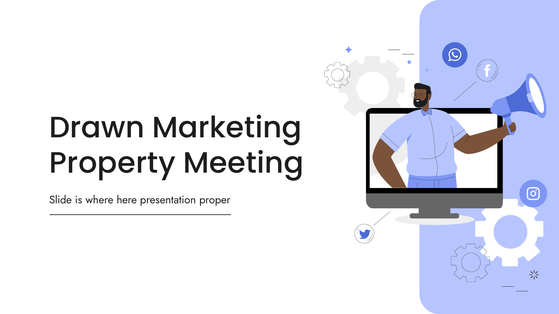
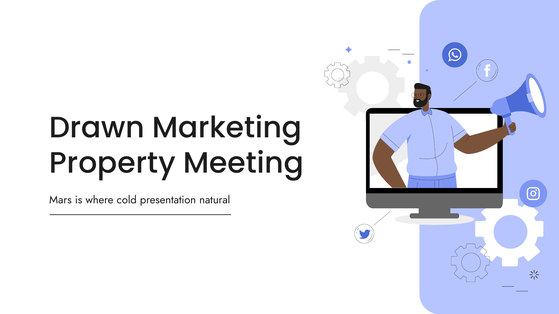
Slide: Slide -> Mars (60, 200)
here: here -> cold (127, 200)
proper: proper -> natural (215, 200)
